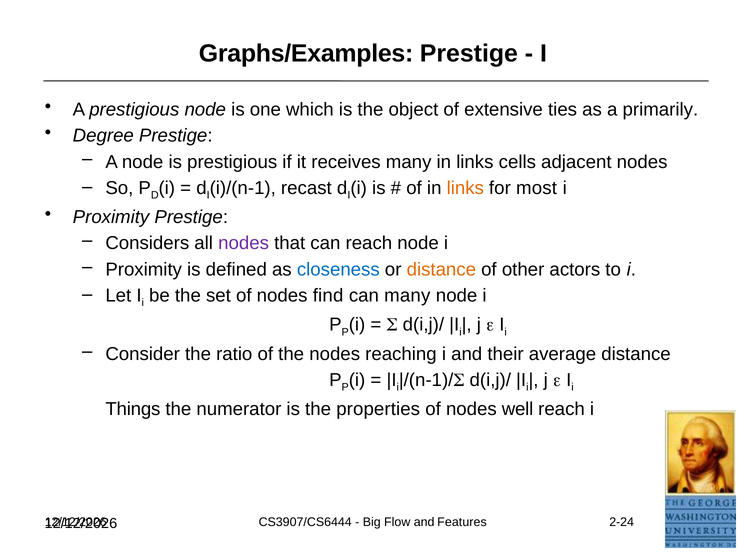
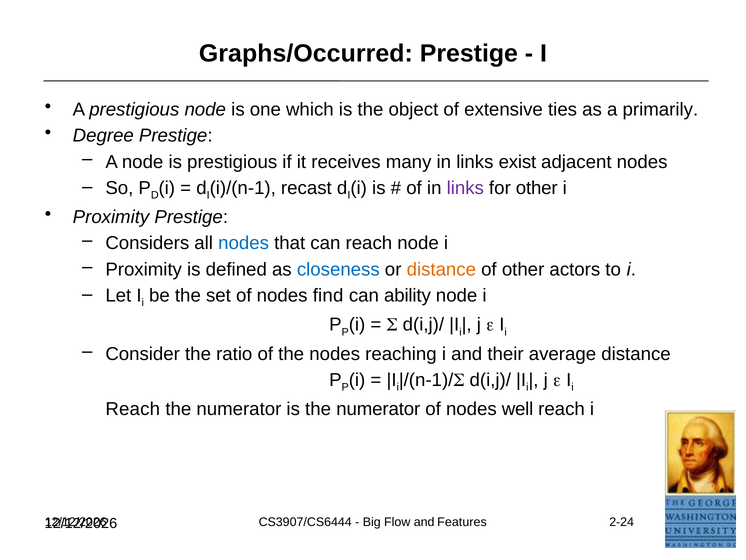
Graphs/Examples: Graphs/Examples -> Graphs/Occurred (306, 53)
cells: cells -> exist (517, 162)
links colour: orange -> purple (465, 188)
for most: most -> other (537, 188)
nodes colour: purple -> blue (244, 243)
can many: many -> ability (407, 295)
Things: Things -> Reach (133, 409)
is the properties: properties -> numerator (378, 409)
